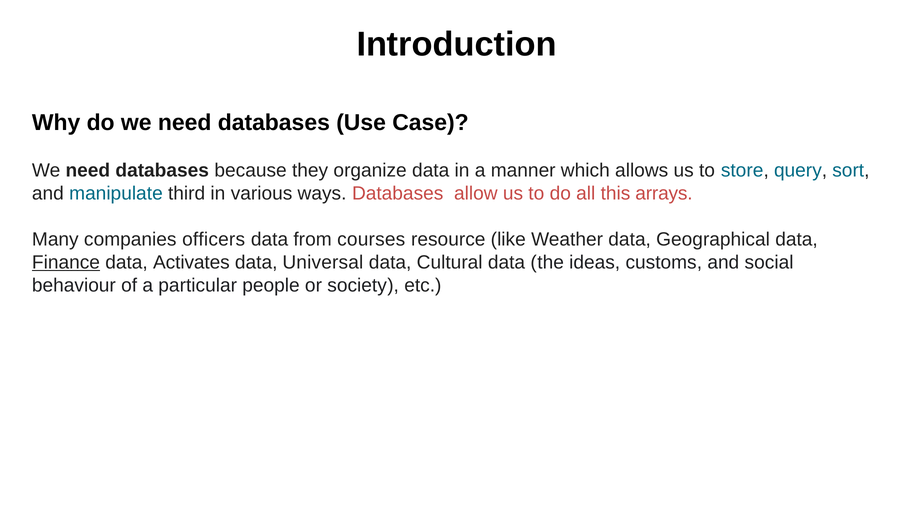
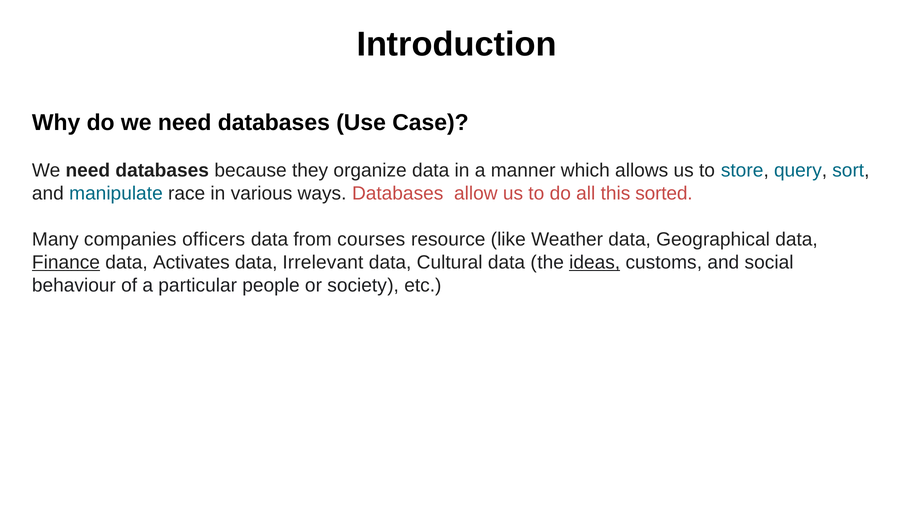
third: third -> race (187, 194)
arrays: arrays -> sorted (664, 194)
Universal: Universal -> Irrelevant (323, 262)
ideas underline: none -> present (595, 262)
